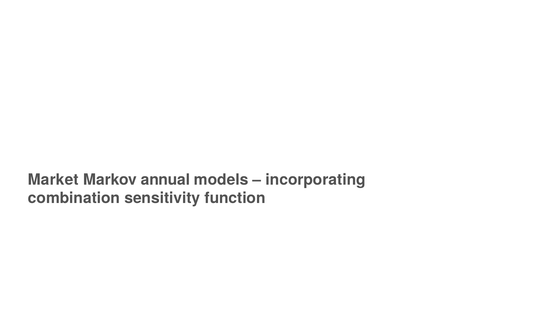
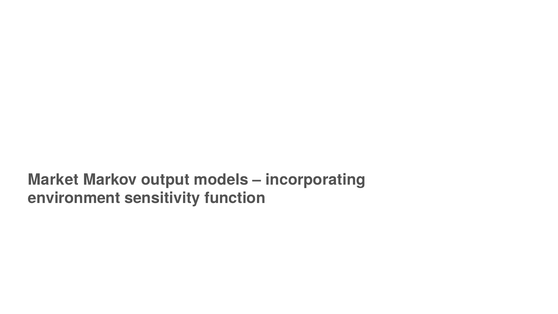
annual: annual -> output (165, 179)
combination: combination -> environment (74, 198)
